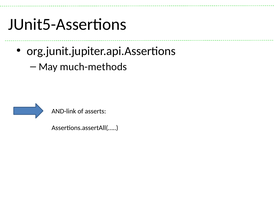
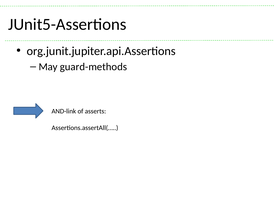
much-methods: much-methods -> guard-methods (93, 67)
